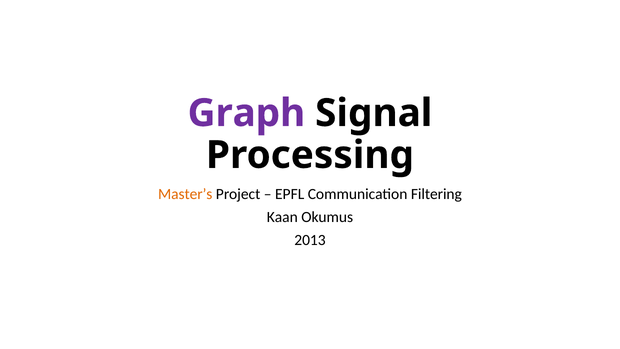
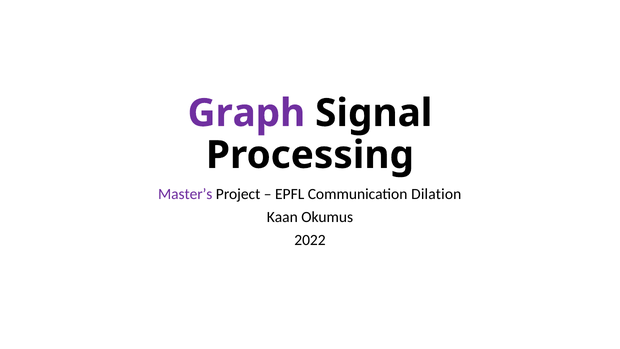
Master’s colour: orange -> purple (185, 194)
Filtering: Filtering -> Dilation (436, 194)
2013: 2013 -> 2022 (310, 240)
